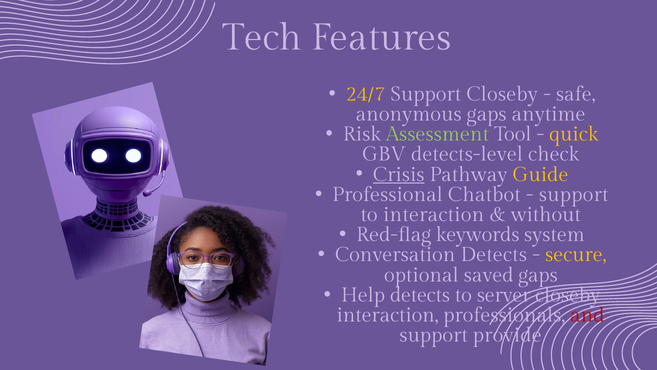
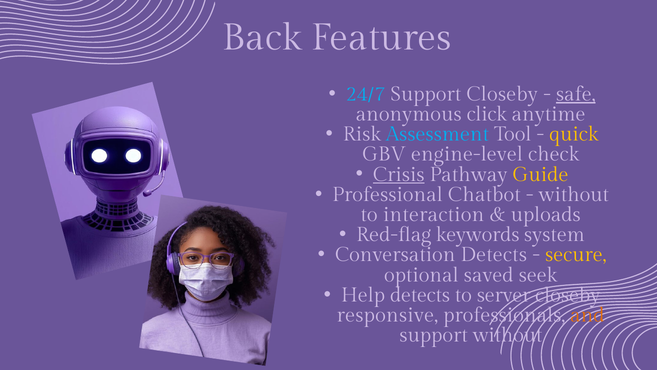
Tech: Tech -> Back (262, 37)
24/7 colour: yellow -> light blue (366, 94)
safe underline: none -> present (576, 94)
anonymous gaps: gaps -> click (487, 114)
Assessment colour: light green -> light blue (437, 134)
detects-level: detects-level -> engine-level (467, 154)
support: support -> without (574, 194)
without: without -> uploads (546, 214)
saved gaps: gaps -> seek (538, 275)
interaction: interaction -> responsive (387, 315)
and colour: red -> orange (587, 315)
support provide: provide -> without (507, 335)
